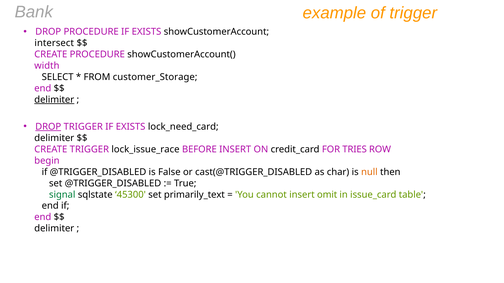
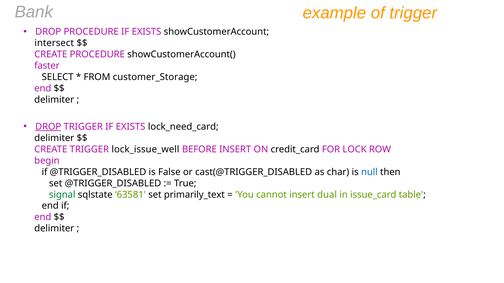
width: width -> faster (47, 66)
delimiter underline: present -> none (54, 100)
lock_issue_race: lock_issue_race -> lock_issue_well (145, 150)
TRIES: TRIES -> LOCK (355, 150)
null colour: orange -> blue (369, 172)
45300: 45300 -> 63581 (130, 195)
omit: omit -> dual (327, 195)
